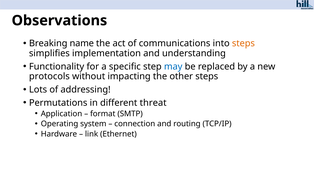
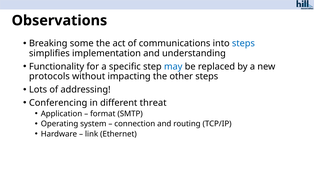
name: name -> some (82, 43)
steps colour: orange -> blue (243, 43)
Permutations: Permutations -> Conferencing (58, 103)
